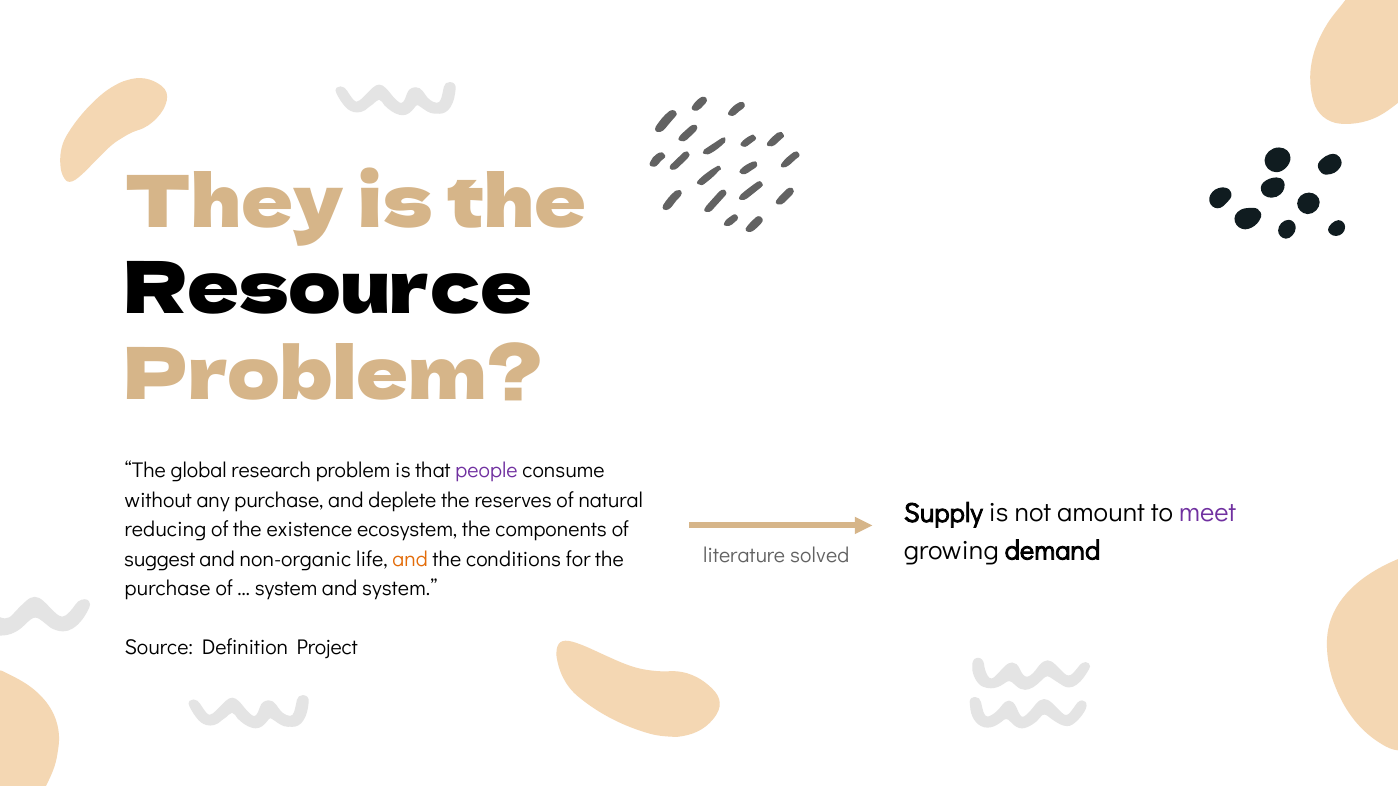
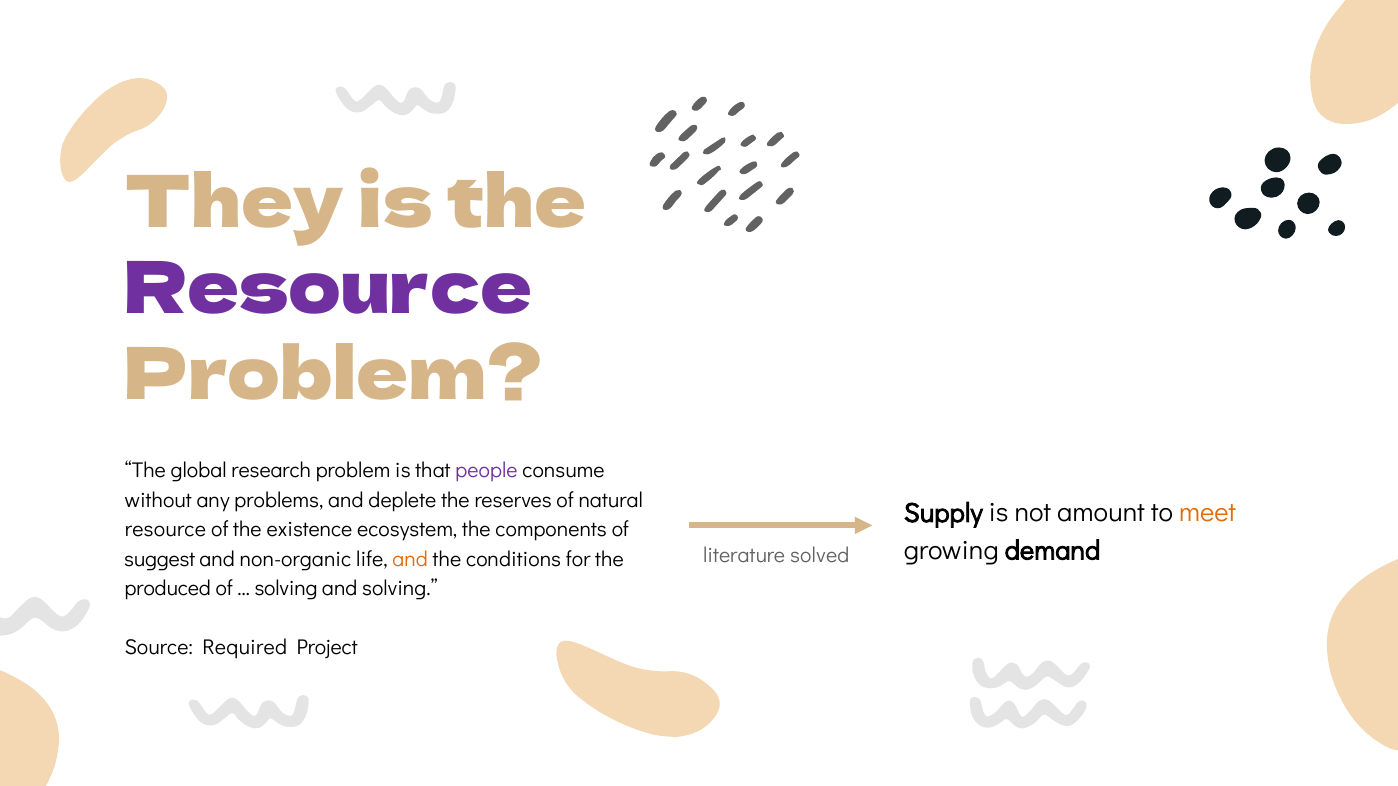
Resource colour: black -> purple (329, 290)
any purchase: purchase -> problems (279, 501)
meet colour: purple -> orange (1208, 513)
reducing: reducing -> resource (165, 530)
purchase: purchase -> produced (168, 589)
system: system -> solving (286, 589)
and system: system -> solving (400, 589)
Definition: Definition -> Required (245, 648)
